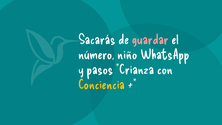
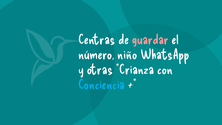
Sacarás: Sacarás -> Centras (97, 40)
pasos: pasos -> otras (100, 70)
Conciencia colour: yellow -> light blue (102, 85)
